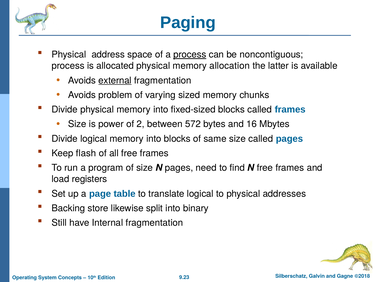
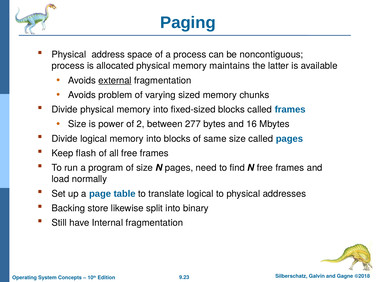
process underline: present -> none (190, 55)
allocation: allocation -> maintains (230, 66)
572: 572 -> 277 (193, 124)
registers: registers -> normally (89, 179)
